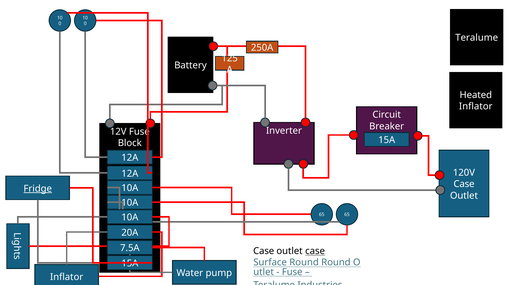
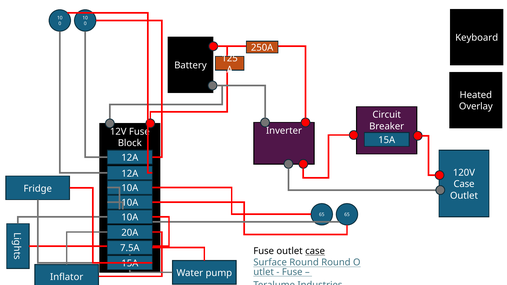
Teralume: Teralume -> Keyboard (477, 38)
Inflator: Inflator -> Overlay (476, 107)
Fridge underline: present -> none (38, 189)
Case: Case -> Fuse (264, 251)
